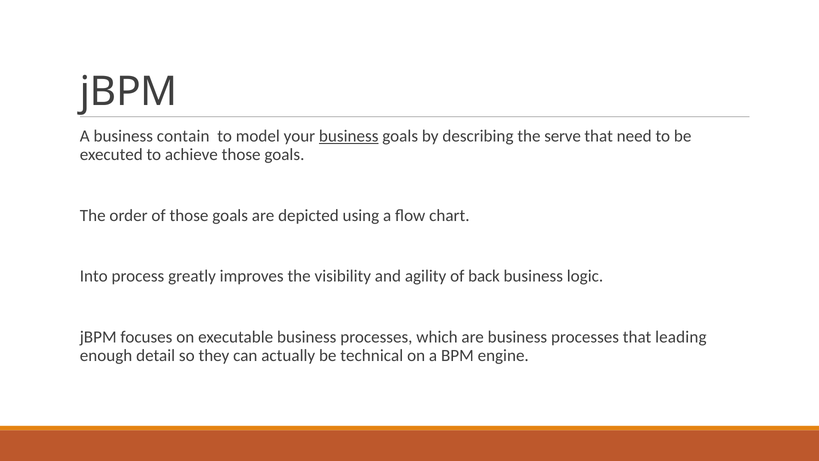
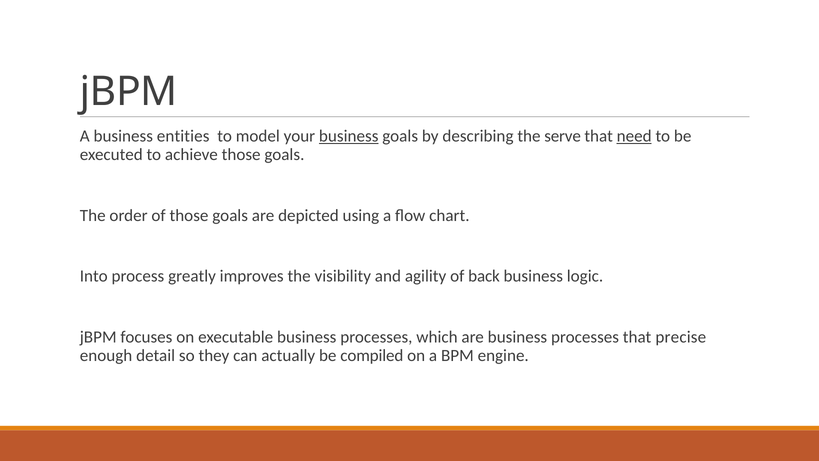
contain: contain -> entities (183, 136)
need underline: none -> present (634, 136)
leading: leading -> precise (681, 337)
technical: technical -> compiled (372, 355)
